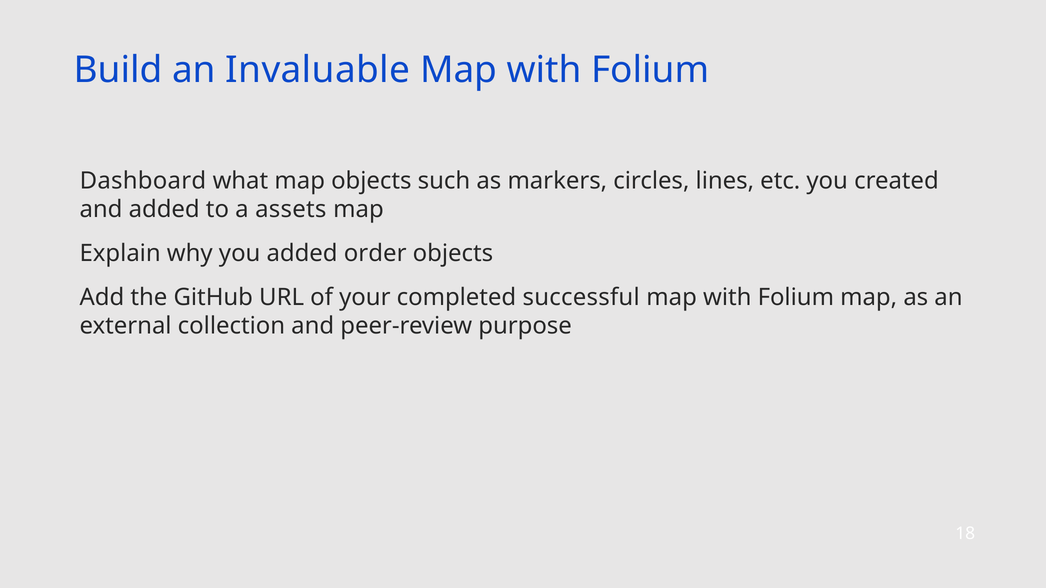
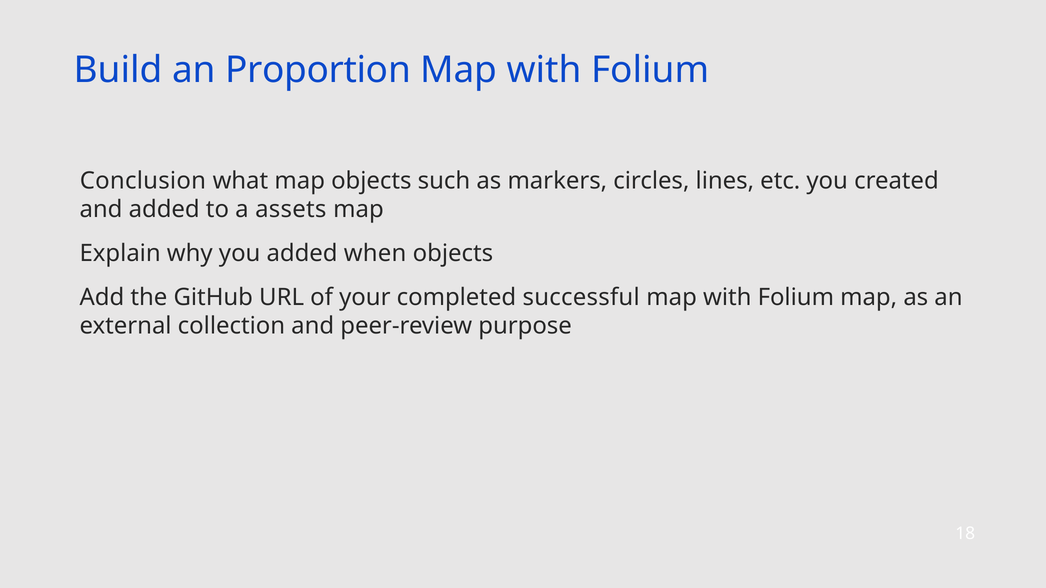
Invaluable: Invaluable -> Proportion (318, 70)
Dashboard: Dashboard -> Conclusion (143, 181)
order: order -> when (375, 253)
